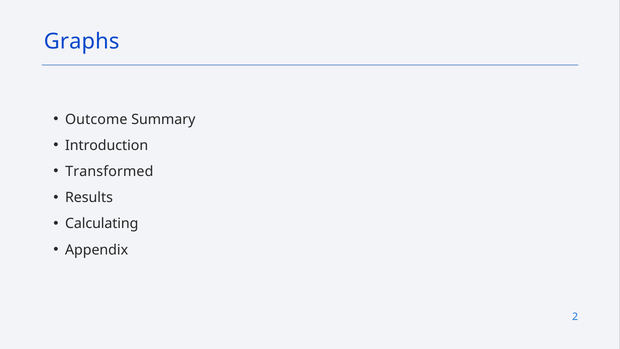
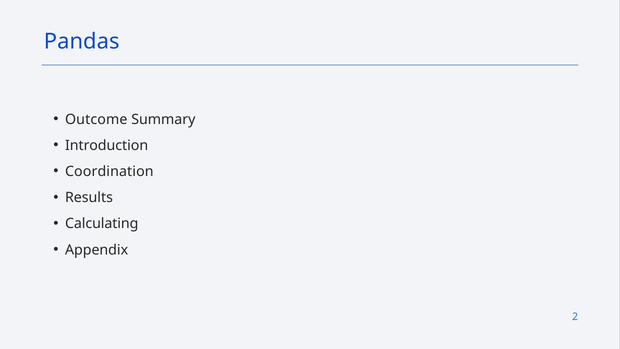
Graphs: Graphs -> Pandas (82, 41)
Transformed: Transformed -> Coordination (109, 171)
